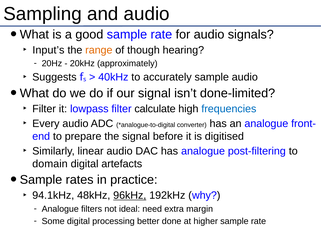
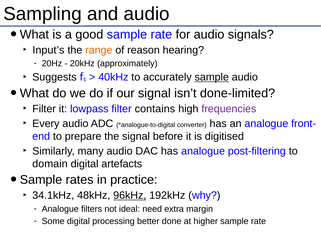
though: though -> reason (143, 50)
sample underline: none -> present (212, 77)
calculate: calculate -> contains (155, 109)
frequencies colour: blue -> purple (229, 109)
linear: linear -> many (91, 151)
94.1kHz: 94.1kHz -> 34.1kHz (53, 195)
